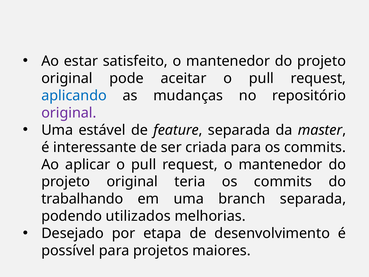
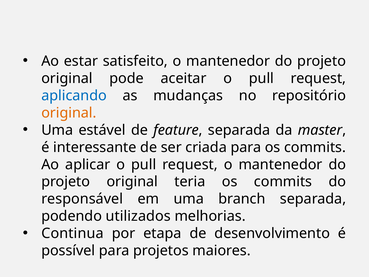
original colour: purple -> orange (69, 113)
trabalhando: trabalhando -> responsável (82, 199)
Desejado: Desejado -> Continua (72, 233)
